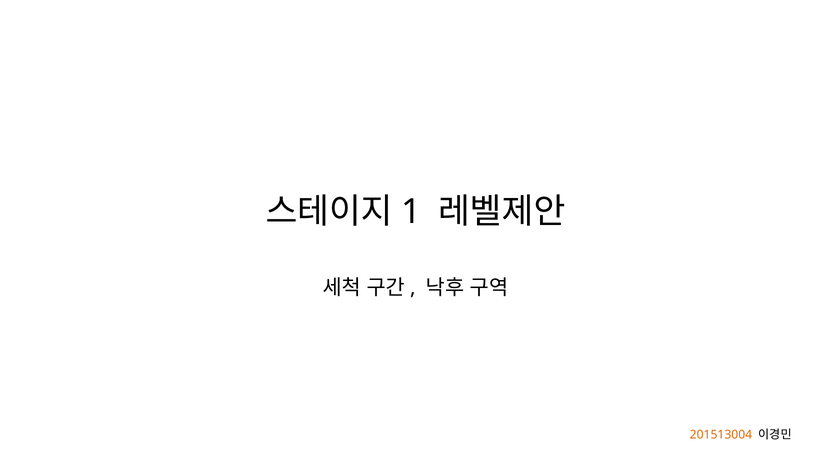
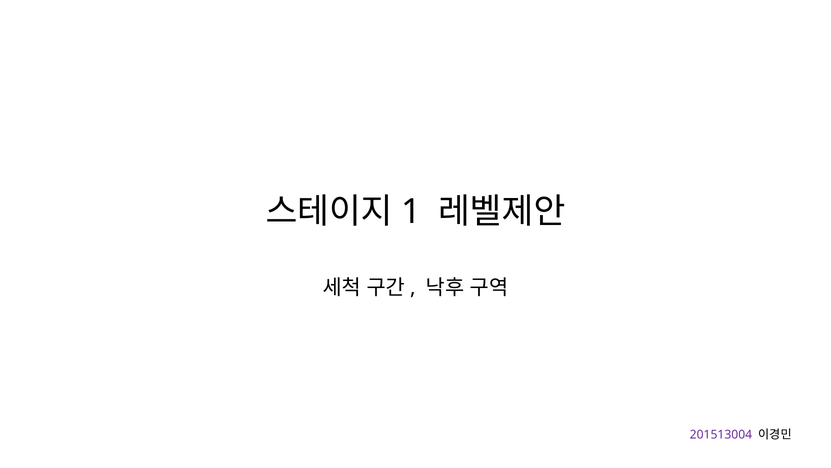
201513004 colour: orange -> purple (721, 434)
